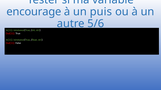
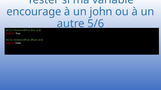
puis: puis -> john (101, 12)
